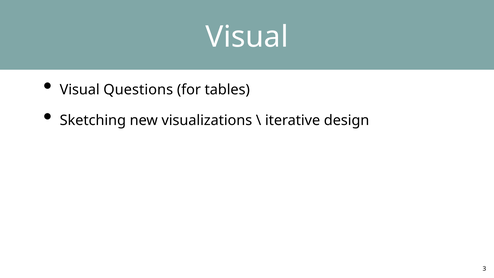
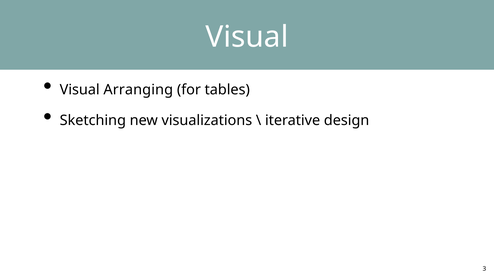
Questions: Questions -> Arranging (138, 90)
